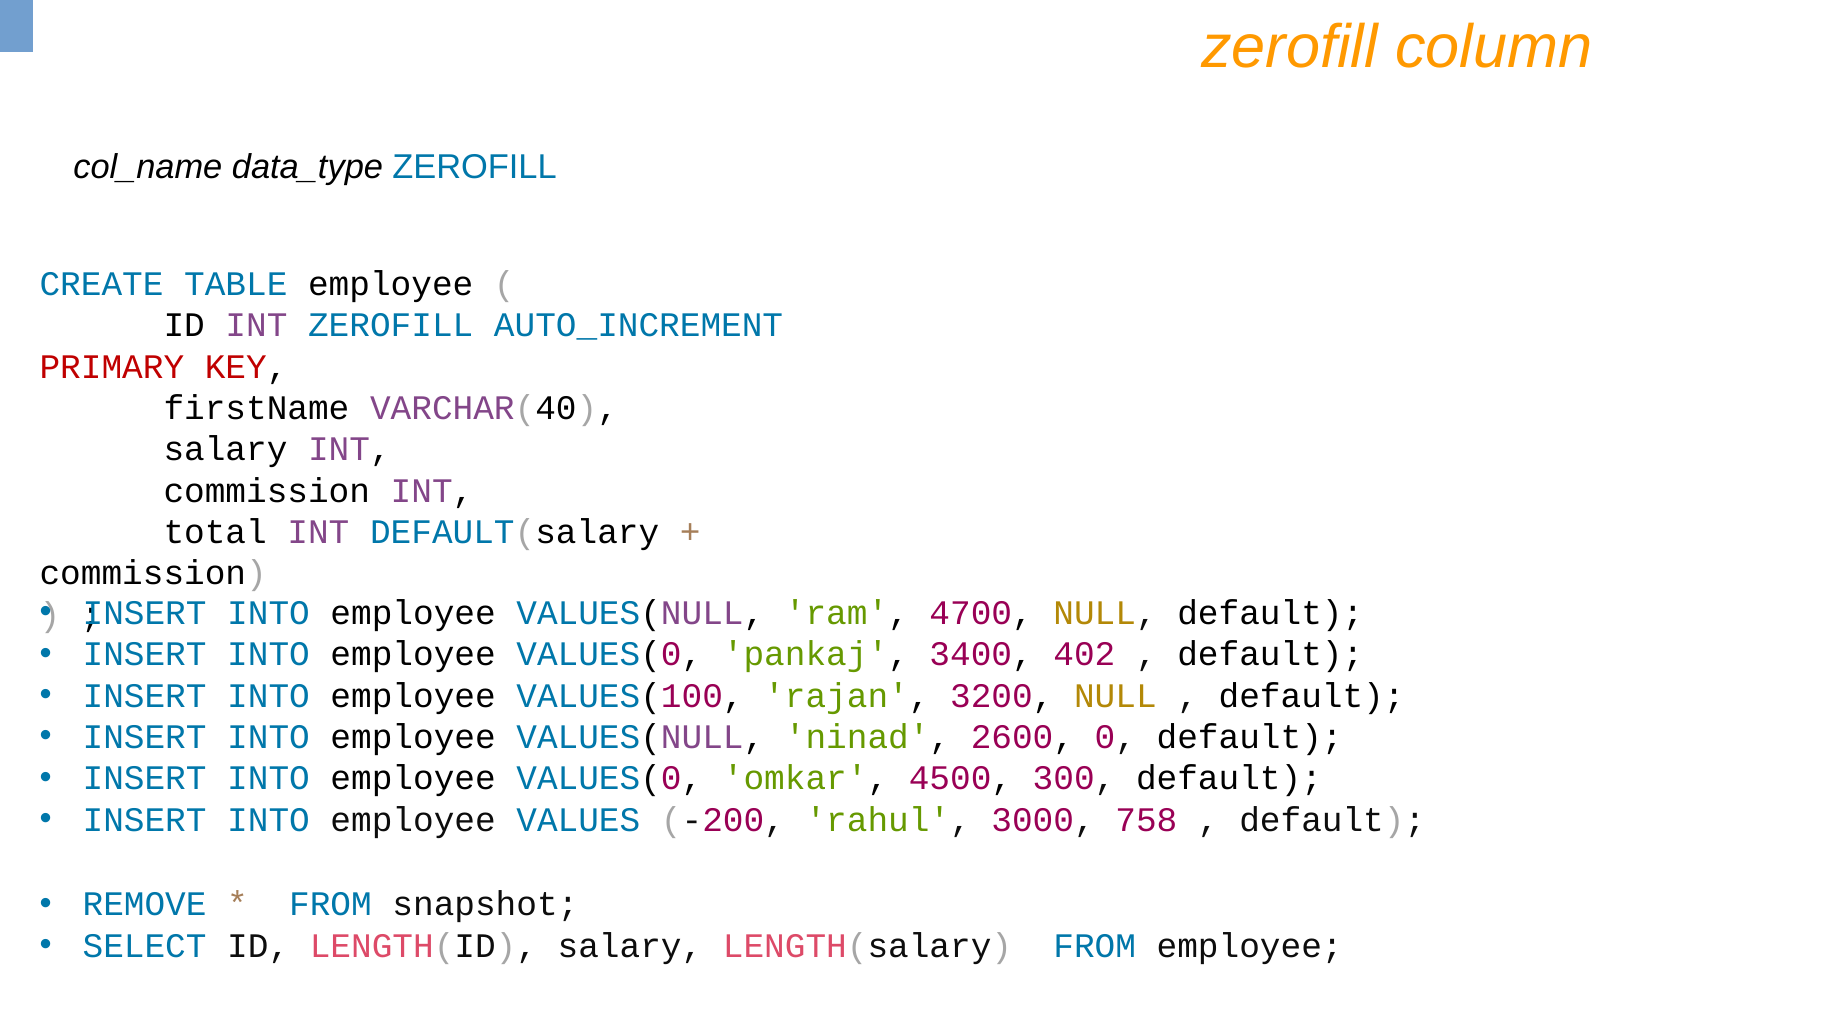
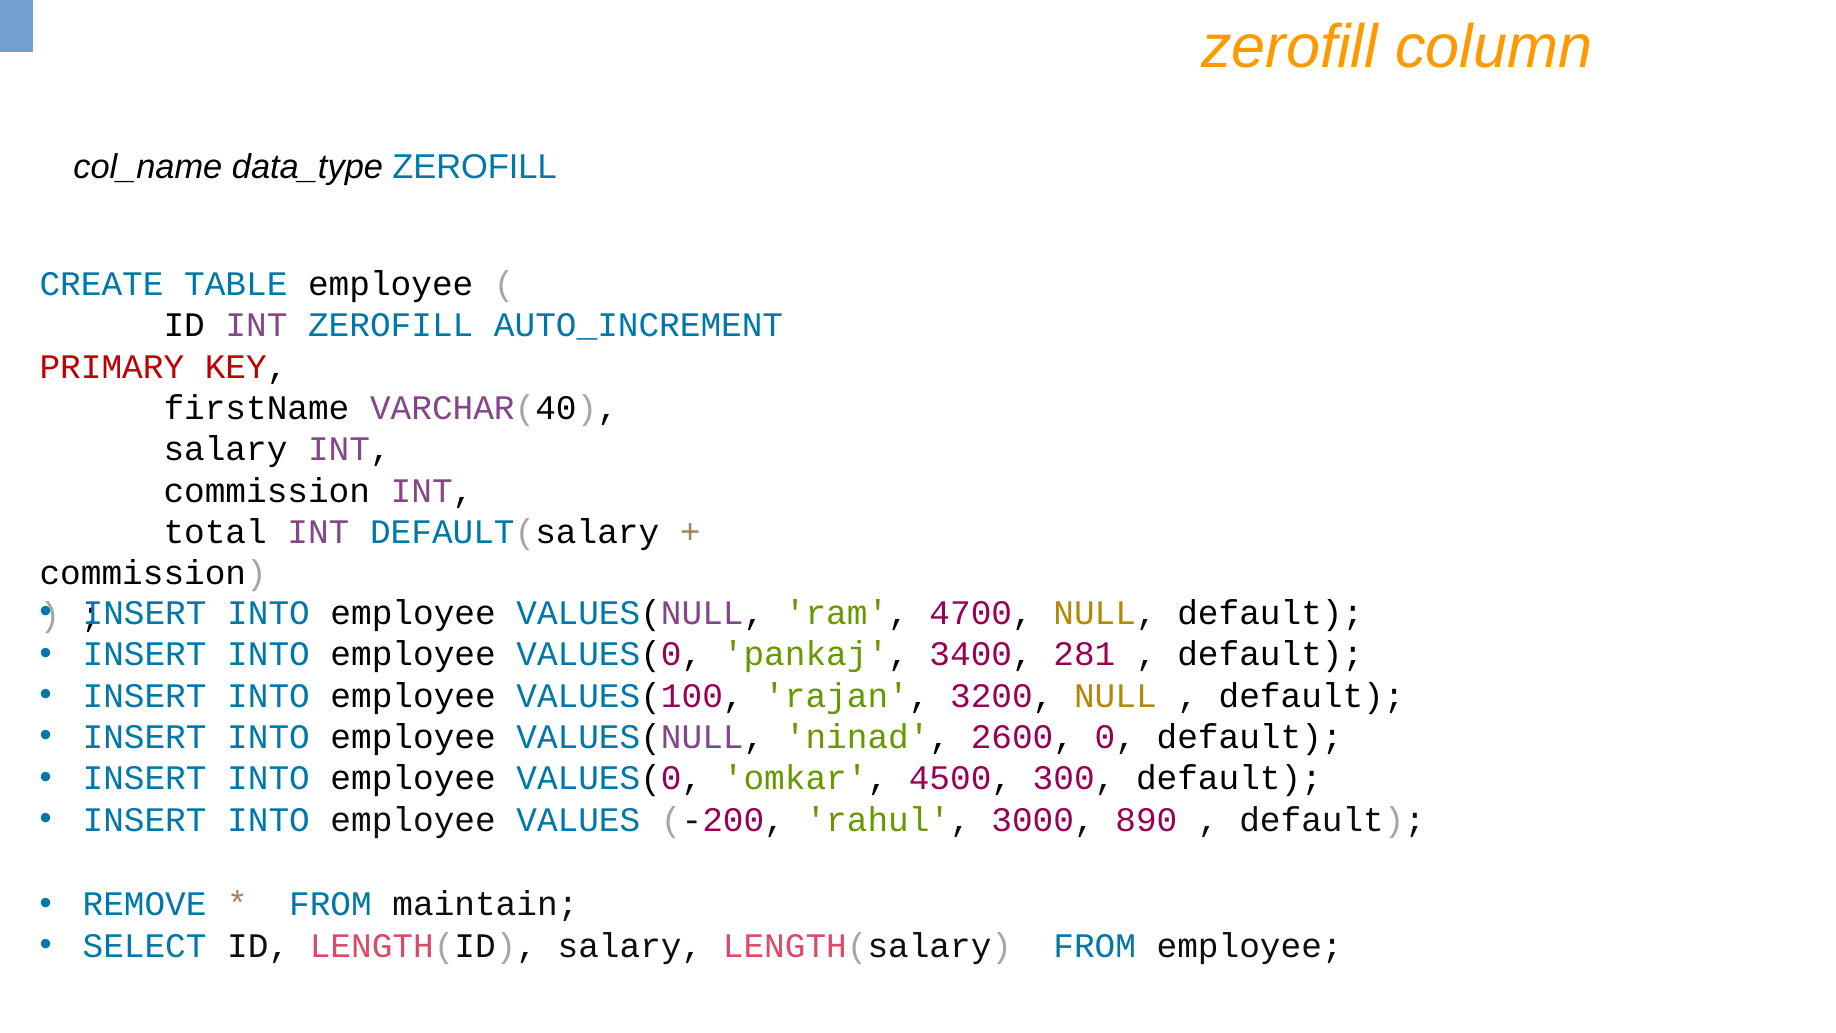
402: 402 -> 281 (1084, 654)
758: 758 -> 890 (1146, 820)
snapshot: snapshot -> maintain (485, 904)
